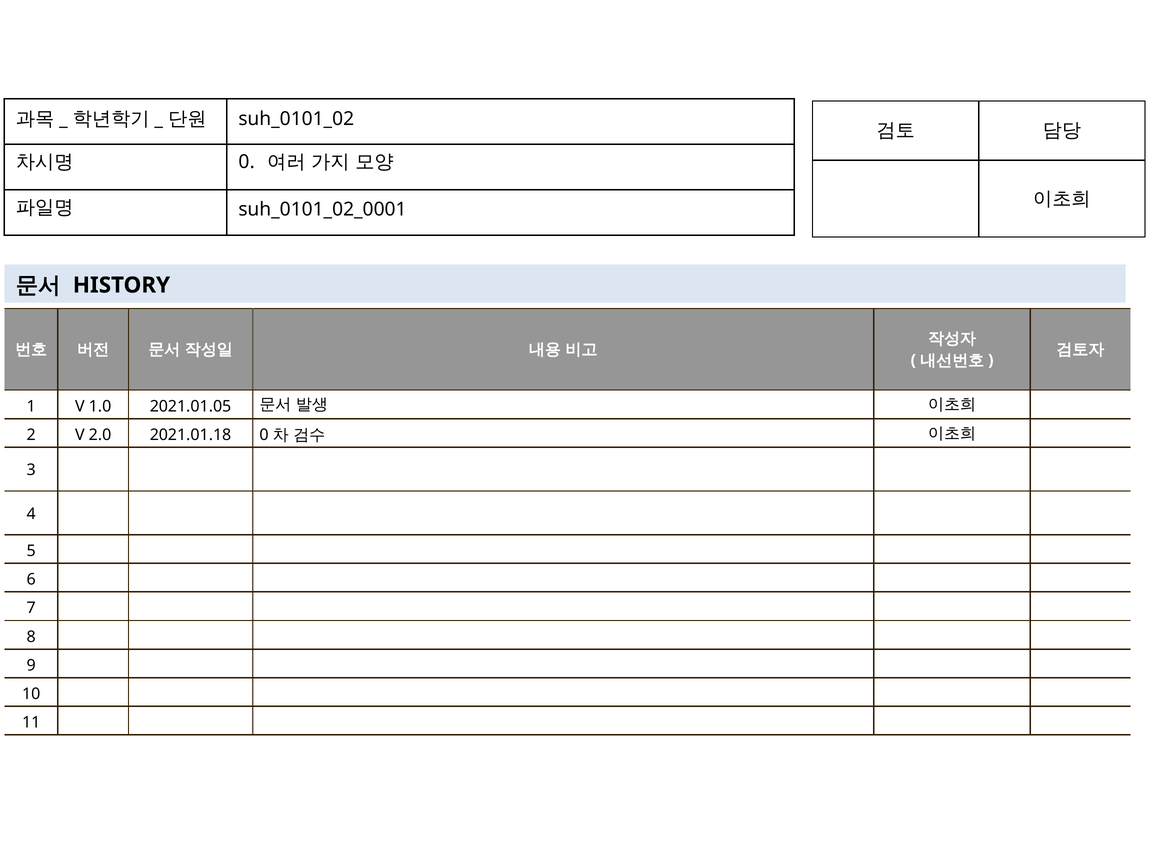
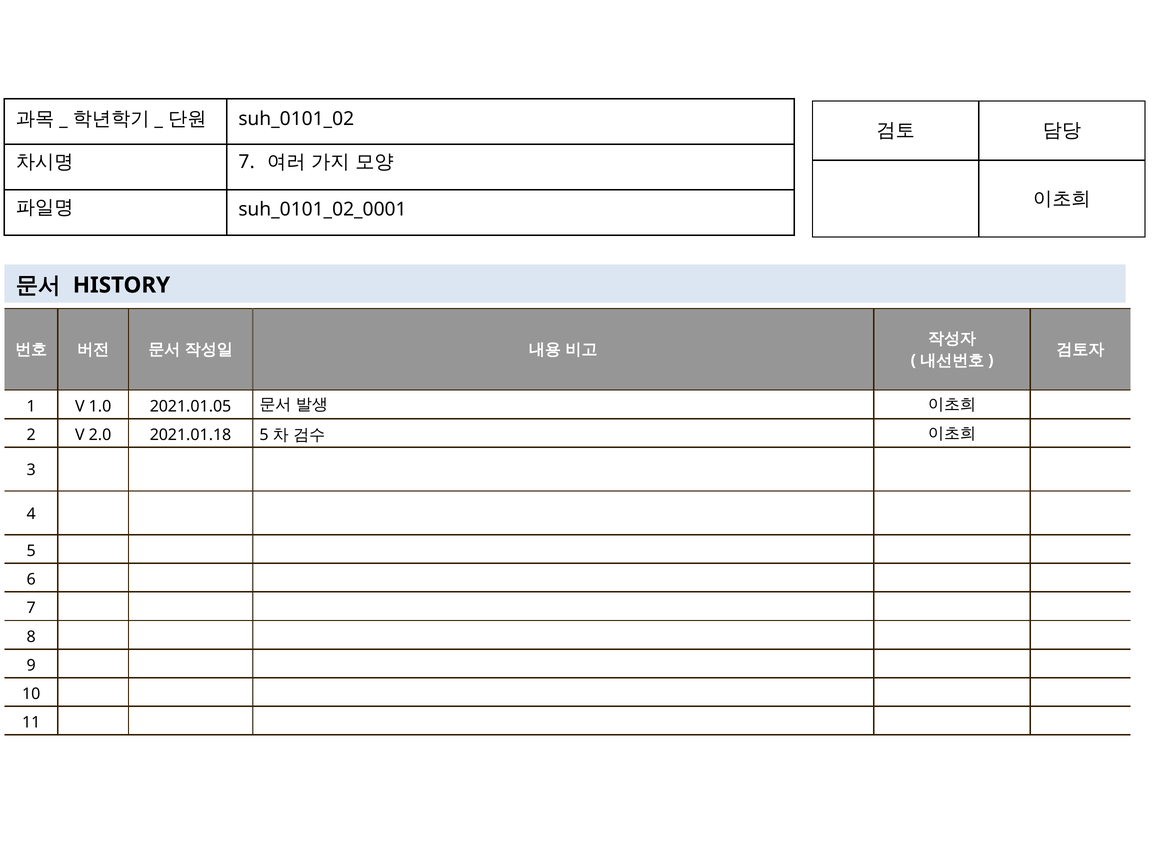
0: 0 -> 7 (247, 162)
2021.01.18 0: 0 -> 5 (264, 435)
